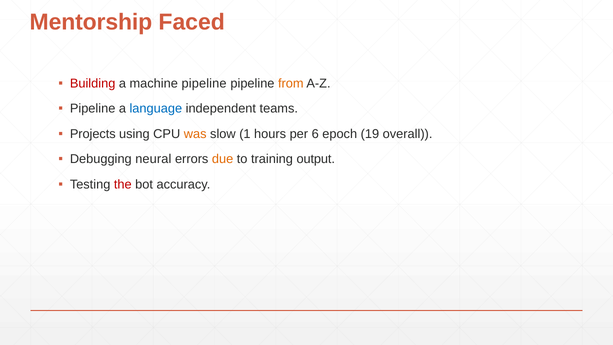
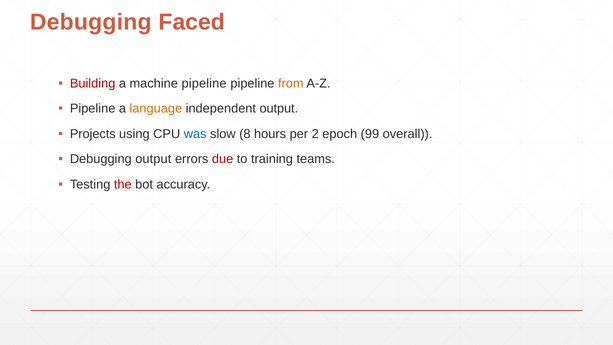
Mentorship: Mentorship -> Debugging (91, 22)
language colour: blue -> orange (156, 109)
independent teams: teams -> output (279, 109)
was colour: orange -> blue (195, 134)
1: 1 -> 8 (245, 134)
6: 6 -> 2 (315, 134)
19: 19 -> 99 (370, 134)
Debugging neural: neural -> output (153, 159)
due colour: orange -> red (223, 159)
output: output -> teams (316, 159)
